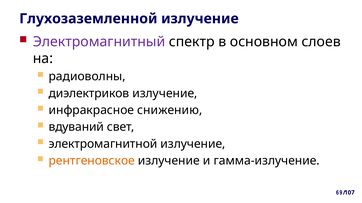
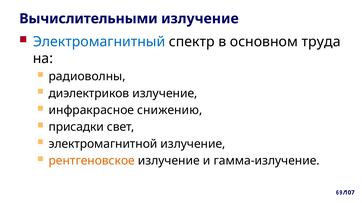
Глухозаземленной: Глухозаземленной -> Вычислительными (88, 19)
Электромагнитный colour: purple -> blue (99, 42)
слоев: слоев -> труда (321, 42)
вдуваний: вдуваний -> присадки (76, 127)
